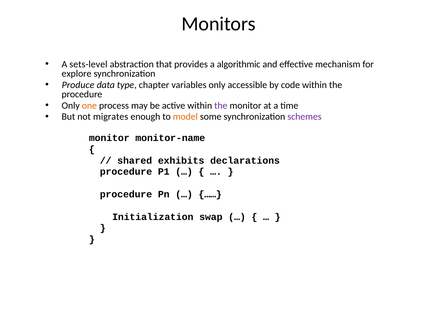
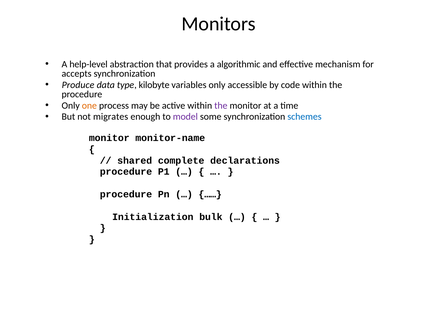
sets-level: sets-level -> help-level (89, 64)
explore: explore -> accepts (77, 74)
chapter: chapter -> kilobyte (154, 85)
model colour: orange -> purple (185, 117)
schemes colour: purple -> blue (304, 117)
exhibits: exhibits -> complete (181, 160)
swap: swap -> bulk (211, 217)
